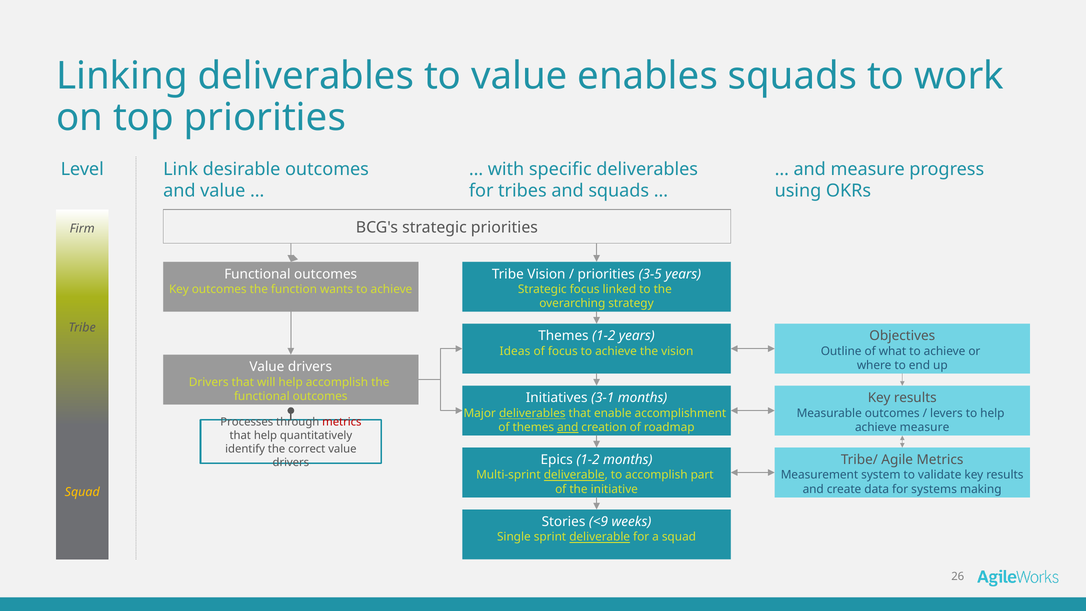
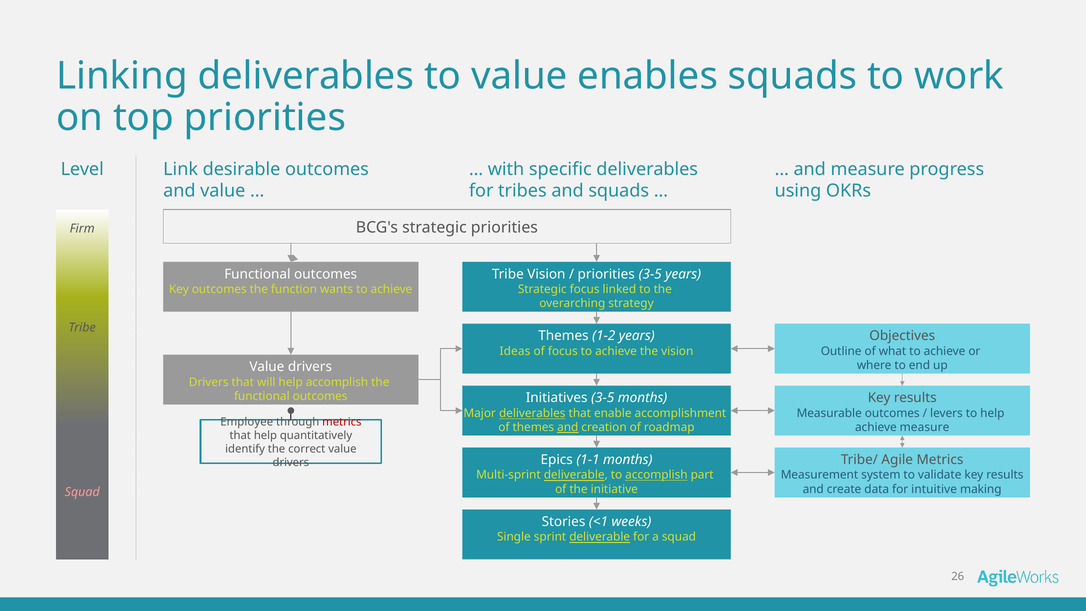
Initiatives 3-1: 3-1 -> 3-5 (603, 398)
Processes: Processes -> Employee (247, 422)
Epics 1-2: 1-2 -> 1-1 (588, 460)
accomplish underline: none -> present (656, 475)
systems: systems -> intuitive (934, 489)
Squad colour: yellow -> pink (82, 492)
<9: <9 -> <1 (598, 522)
